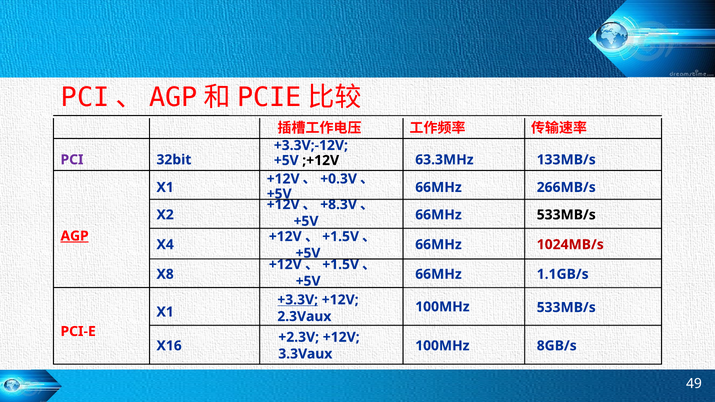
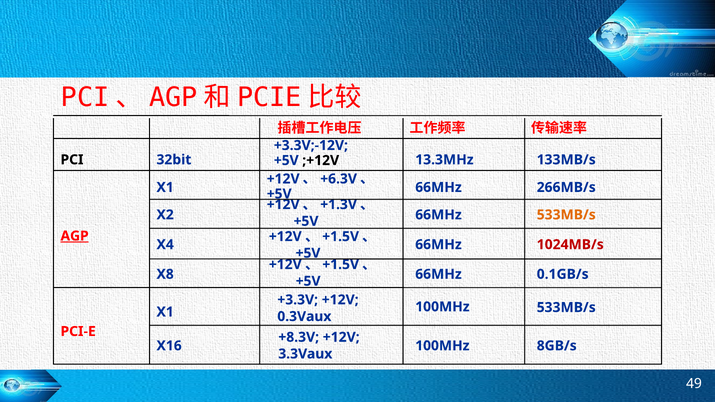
PCI colour: purple -> black (72, 160)
63.3MHz: 63.3MHz -> 13.3MHz (444, 160)
+0.3V: +0.3V -> +6.3V (339, 179)
+8.3V: +8.3V -> +1.3V (339, 205)
533MB/s colour: black -> orange (566, 215)
1.1GB/s: 1.1GB/s -> 0.1GB/s (563, 274)
+3.3V underline: present -> none (298, 300)
2.3Vaux: 2.3Vaux -> 0.3Vaux (304, 317)
+2.3V: +2.3V -> +8.3V (299, 337)
